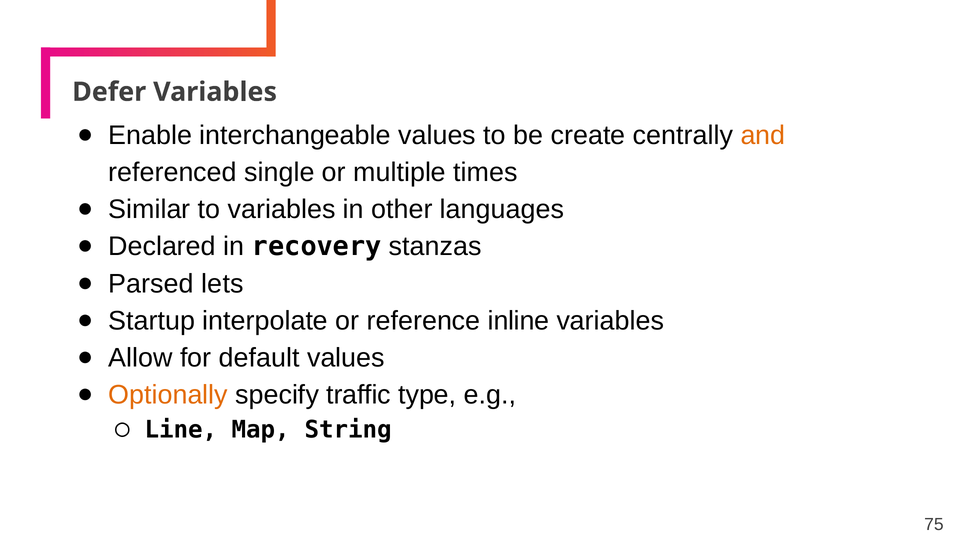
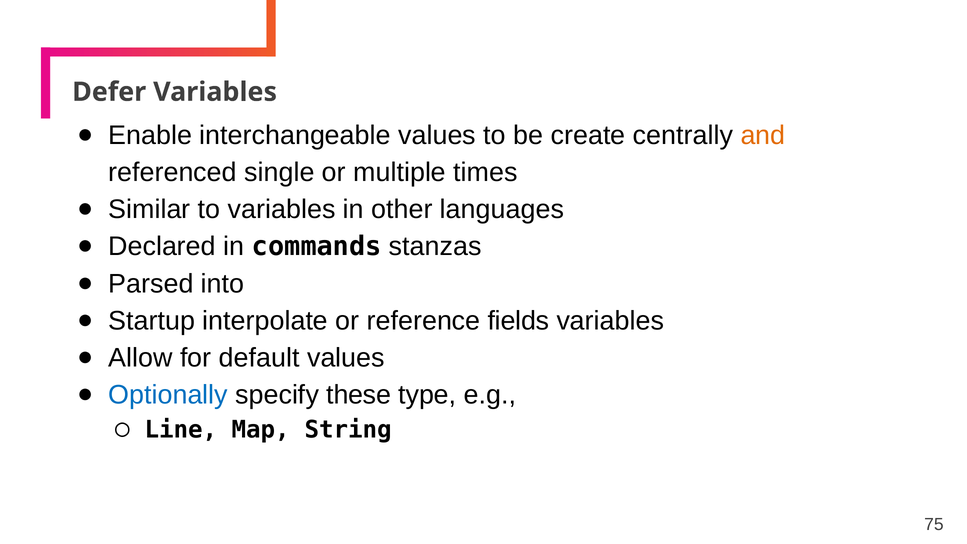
recovery: recovery -> commands (317, 247)
lets: lets -> into (223, 284)
inline: inline -> fields (519, 321)
Optionally colour: orange -> blue (168, 395)
traffic: traffic -> these (359, 395)
